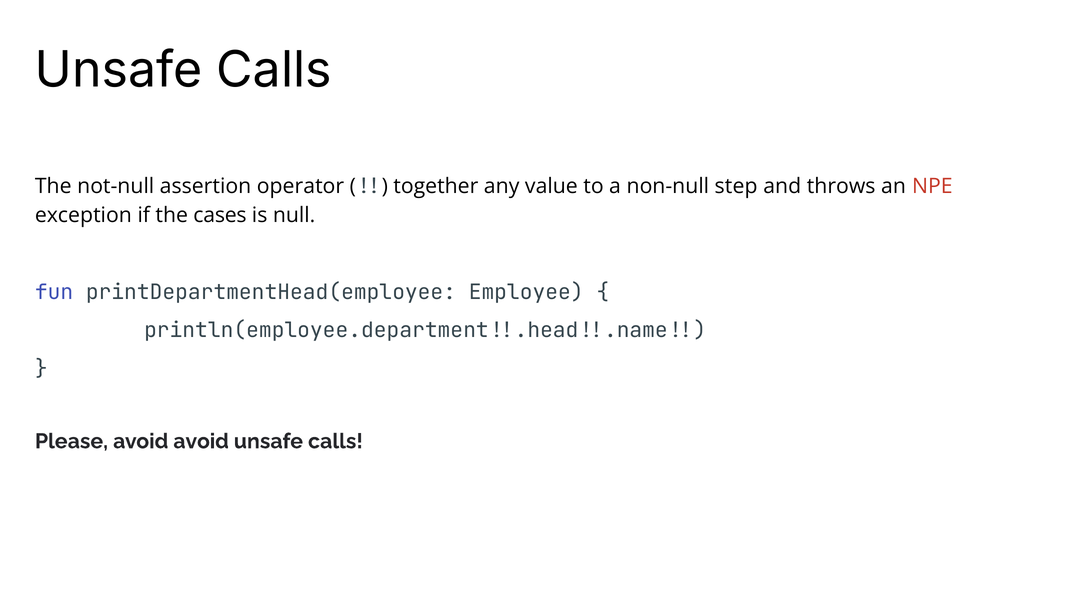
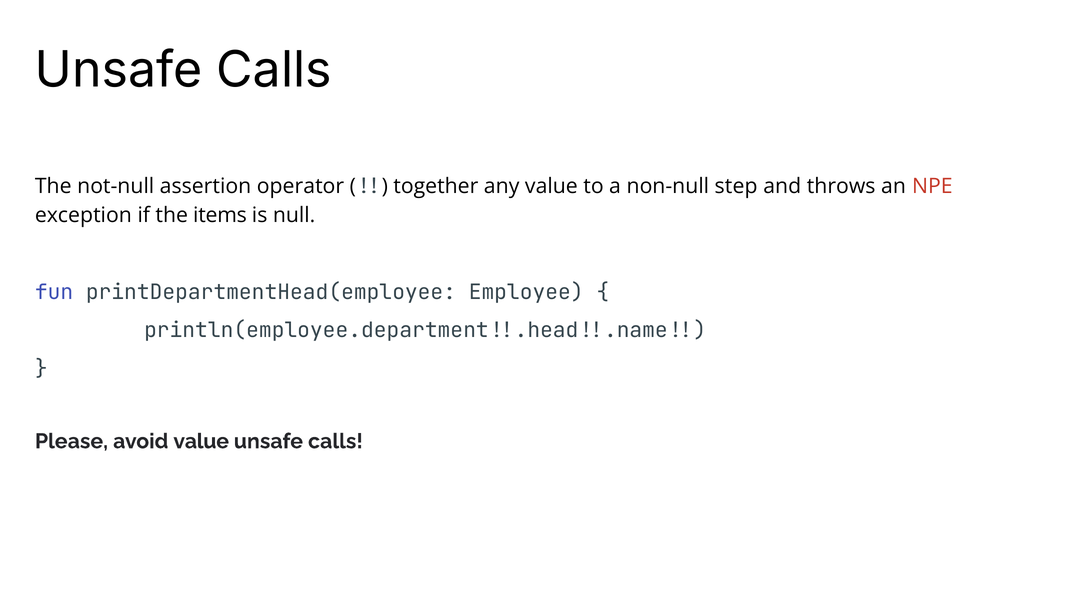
cases: cases -> items (220, 215)
avoid avoid: avoid -> value (201, 441)
